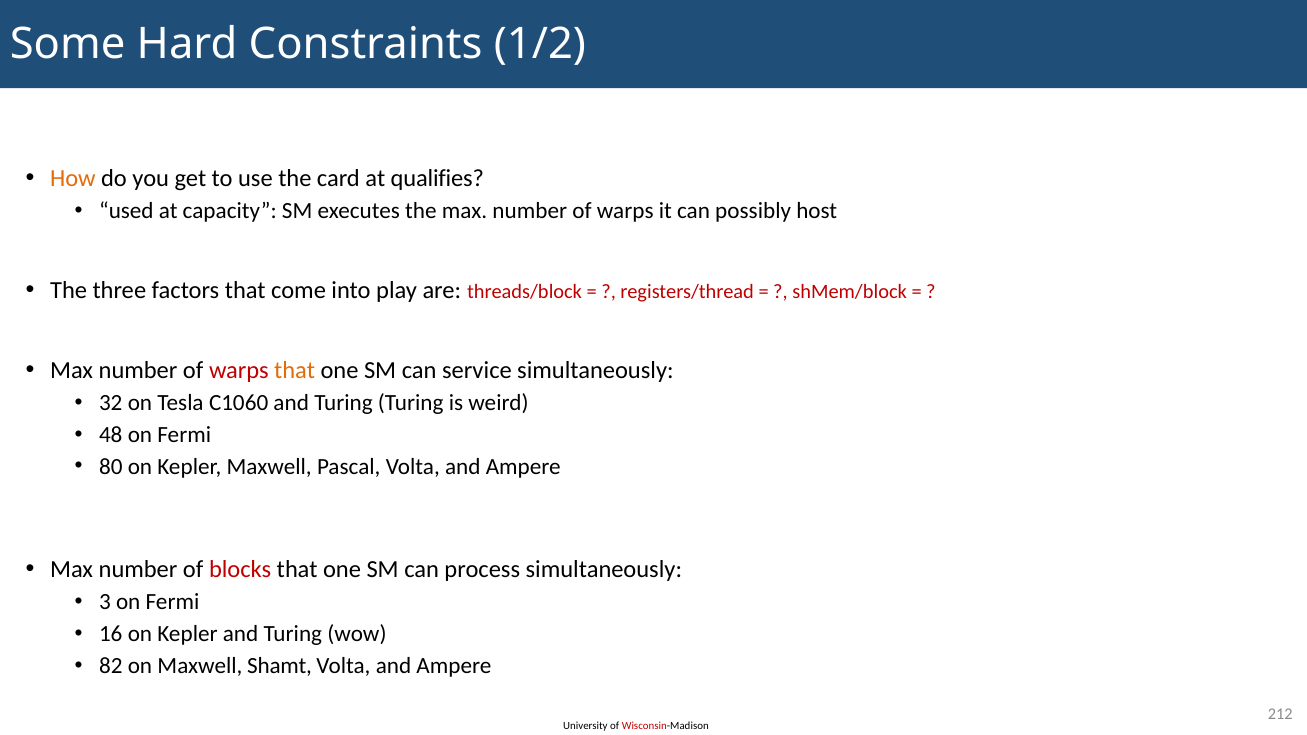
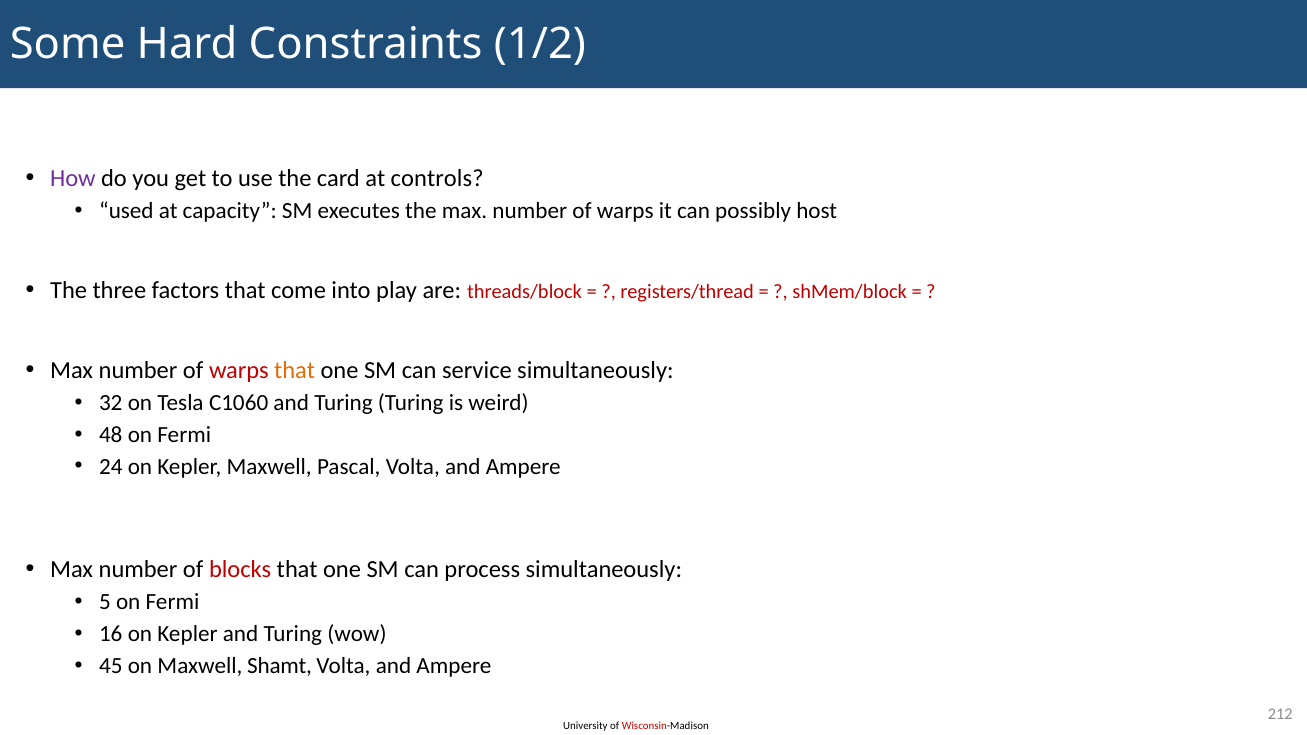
How colour: orange -> purple (73, 178)
qualifies: qualifies -> controls (437, 178)
80: 80 -> 24 (111, 467)
3: 3 -> 5 (105, 602)
82: 82 -> 45 (111, 666)
